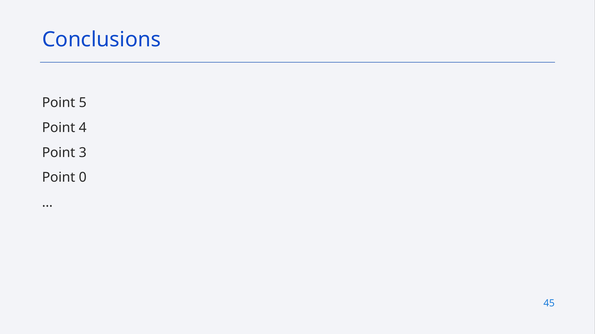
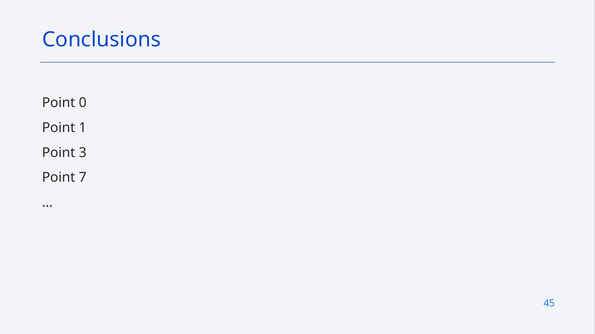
5: 5 -> 0 (83, 103)
4: 4 -> 1 (83, 128)
0: 0 -> 7 (83, 178)
